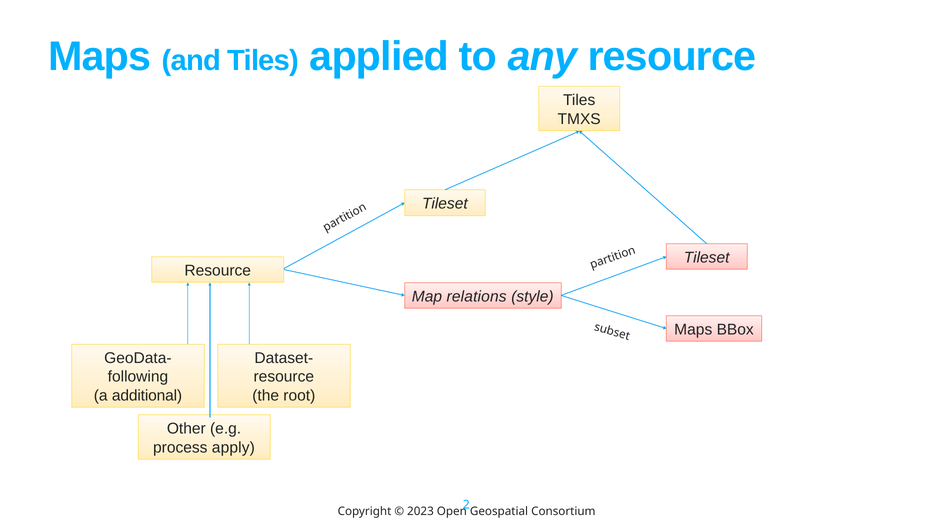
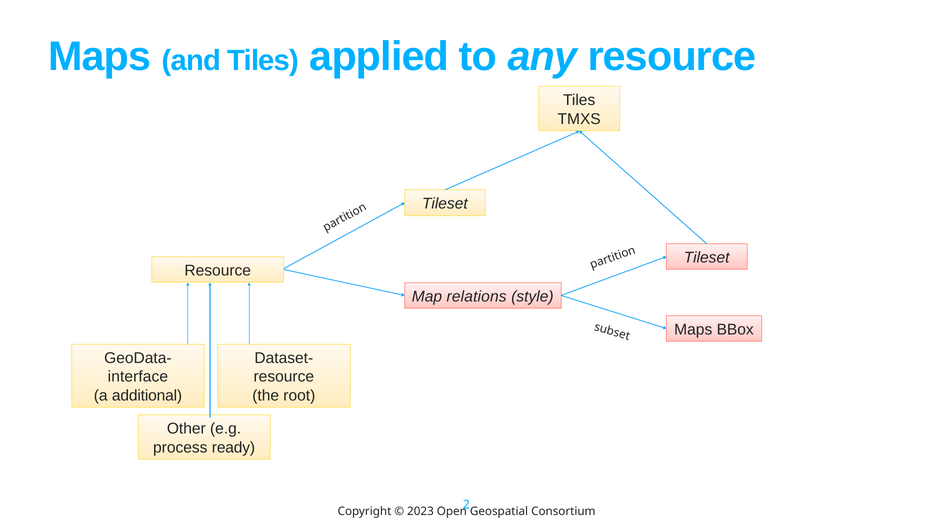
following: following -> interface (138, 377)
apply: apply -> ready (234, 447)
